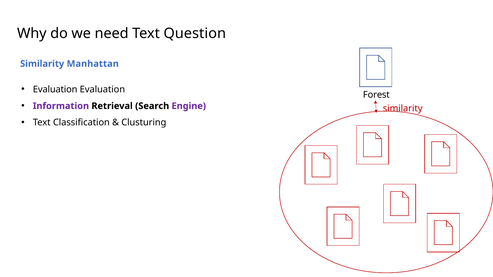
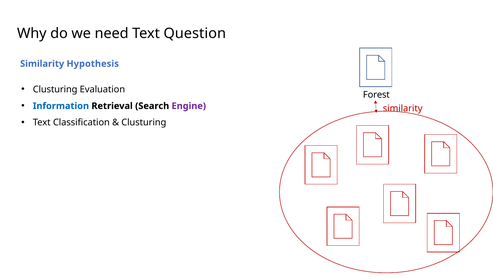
Manhattan: Manhattan -> Hypothesis (93, 64)
Evaluation: Evaluation -> Clusturing (55, 89)
Information colour: purple -> blue (61, 106)
